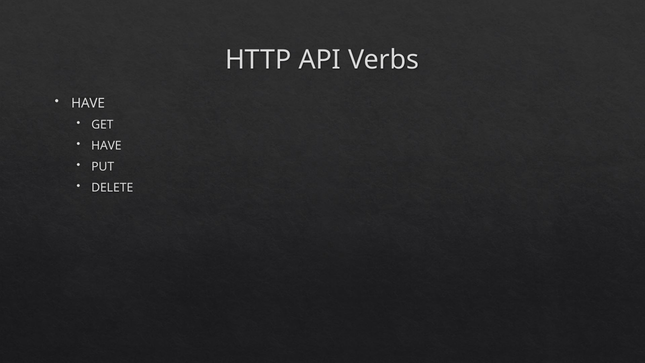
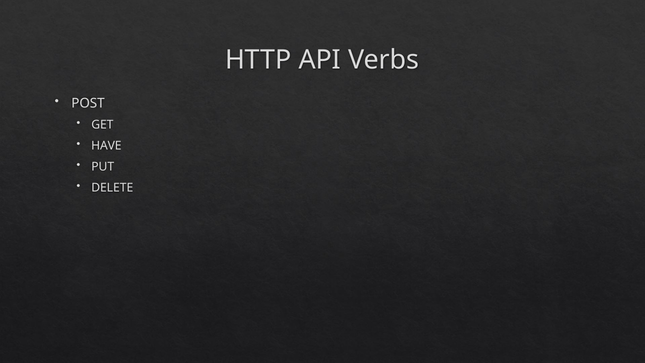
HAVE: HAVE -> POST (88, 103)
